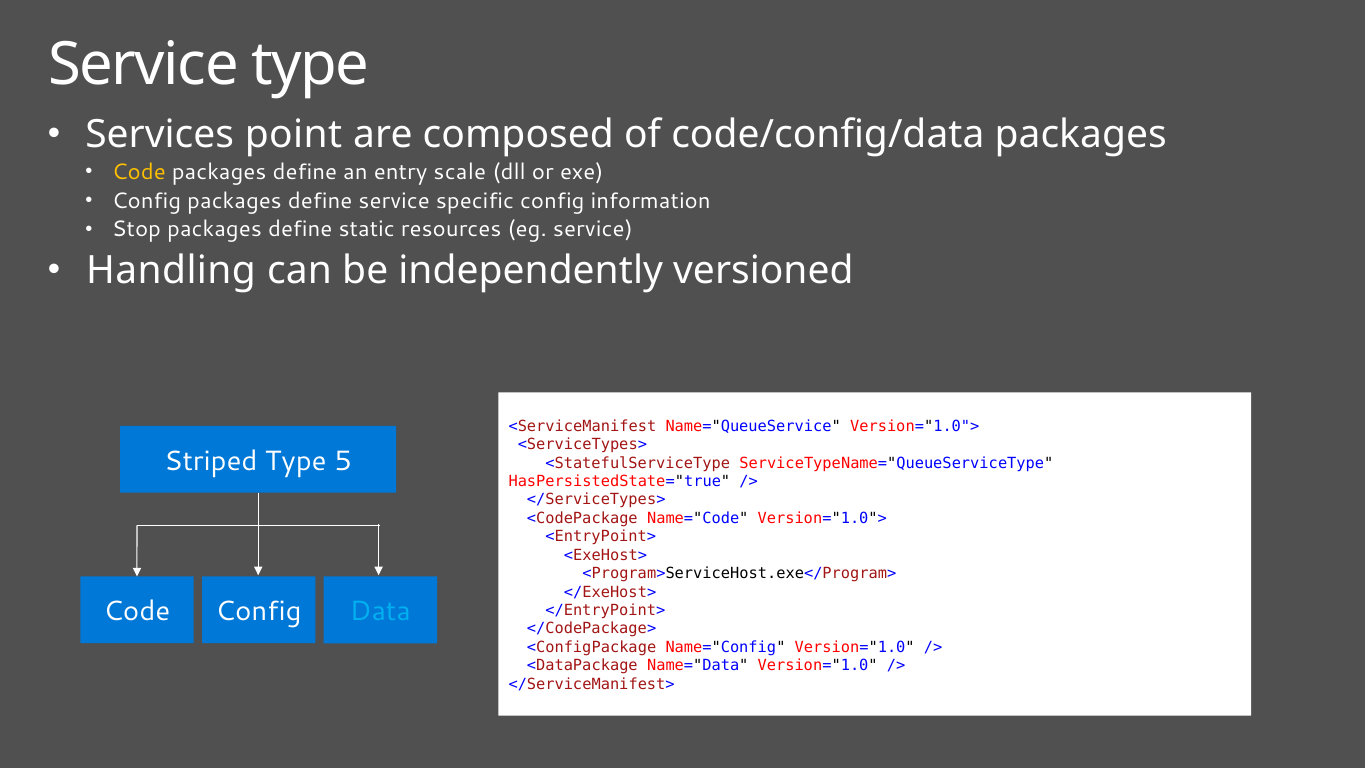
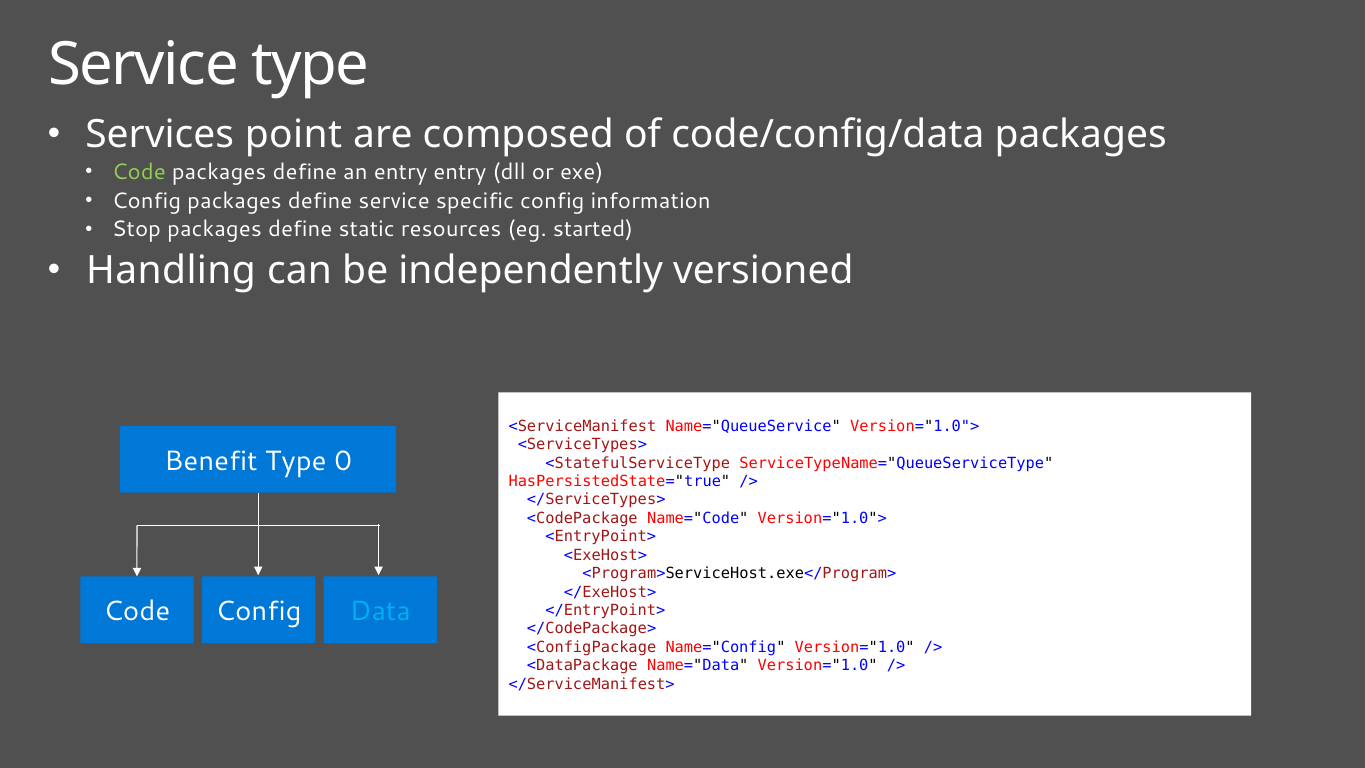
Code colour: yellow -> light green (139, 172)
entry scale: scale -> entry (460, 172)
eg service: service -> started (593, 229)
Striped: Striped -> Benefit (211, 461)
5: 5 -> 0 (343, 461)
